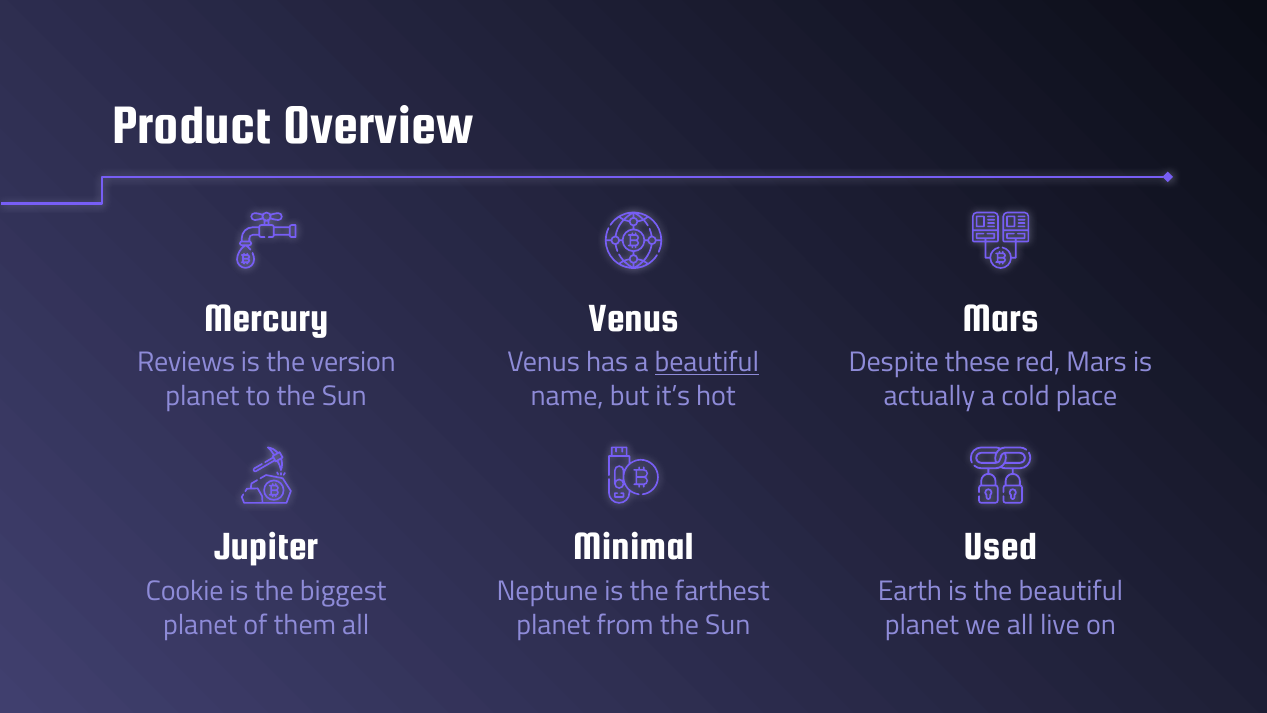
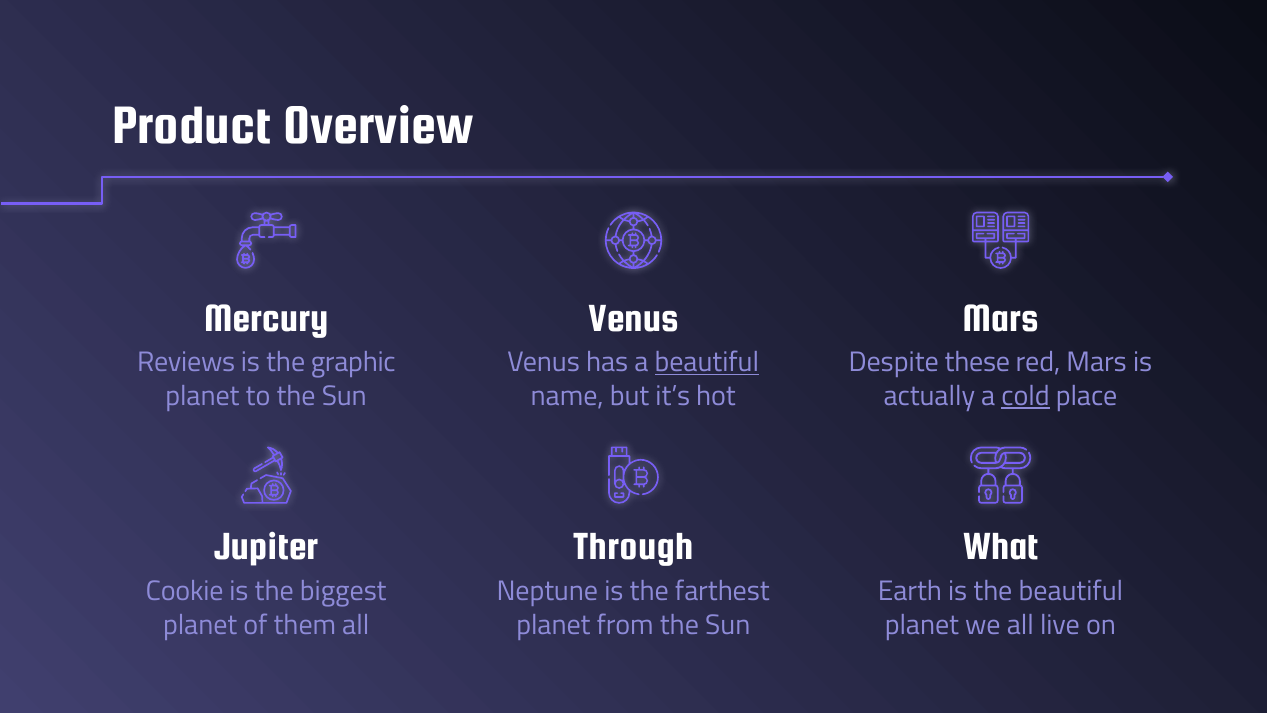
version: version -> graphic (353, 362)
cold underline: none -> present (1026, 396)
Minimal: Minimal -> Through (633, 546)
Used: Used -> What (1001, 546)
